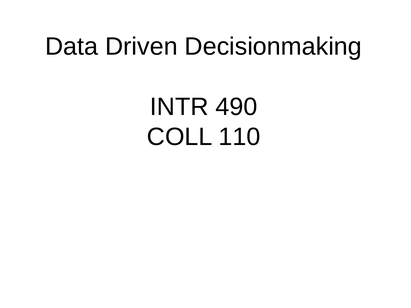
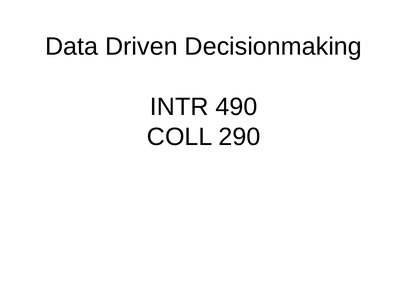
110: 110 -> 290 (240, 137)
